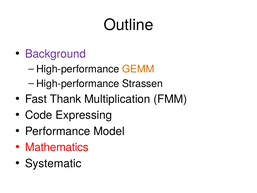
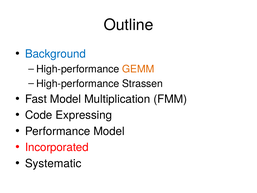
Background colour: purple -> blue (55, 54)
Fast Thank: Thank -> Model (66, 99)
Mathematics: Mathematics -> Incorporated (57, 147)
